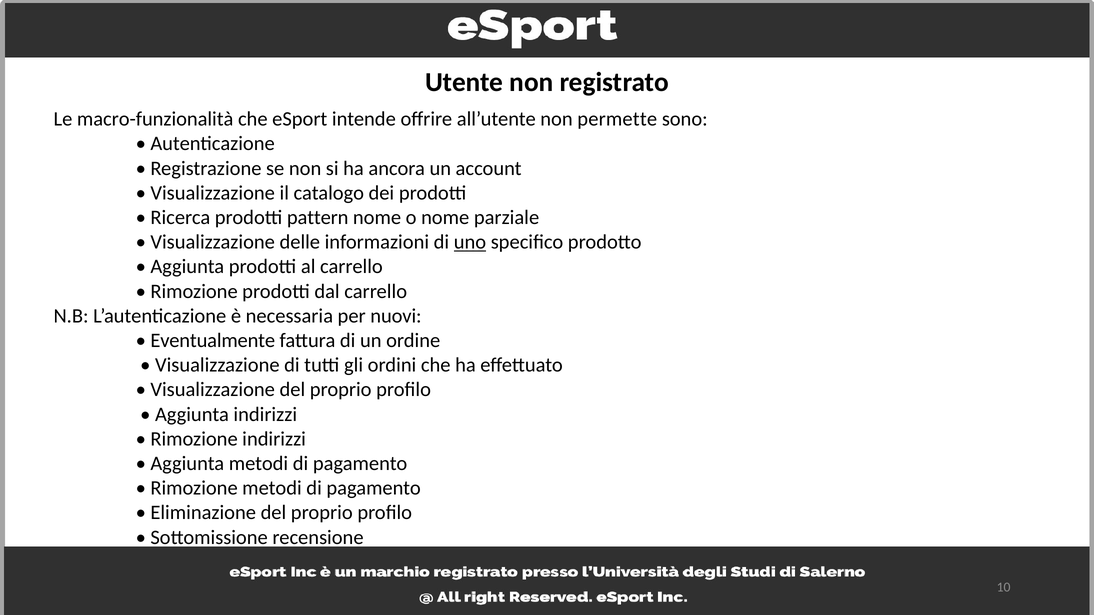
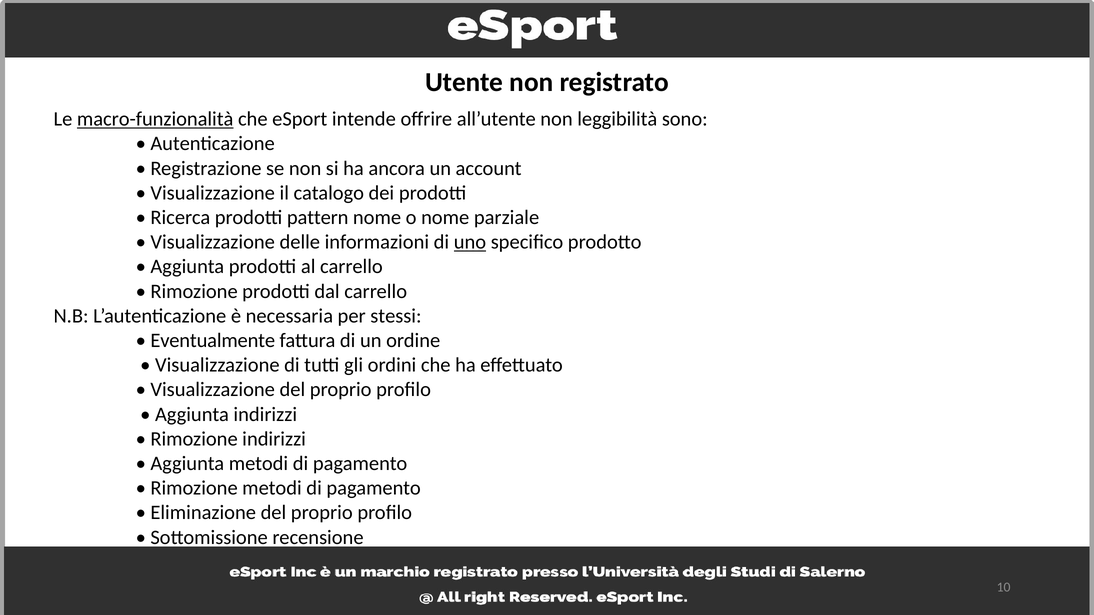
macro-funzionalità underline: none -> present (155, 119)
permette: permette -> leggibilità (617, 119)
nuovi: nuovi -> stessi (396, 316)
